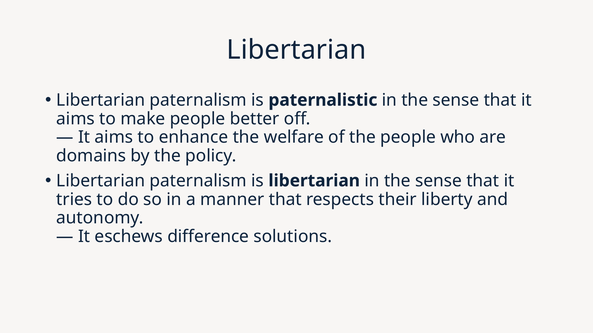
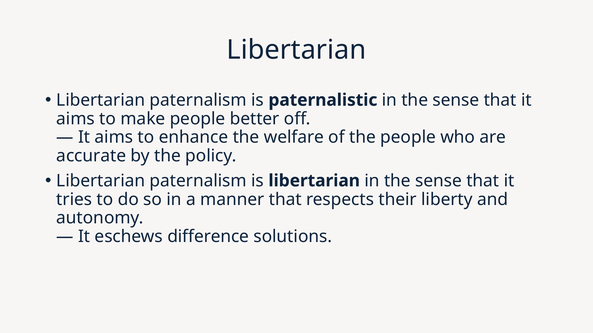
domains: domains -> accurate (91, 156)
